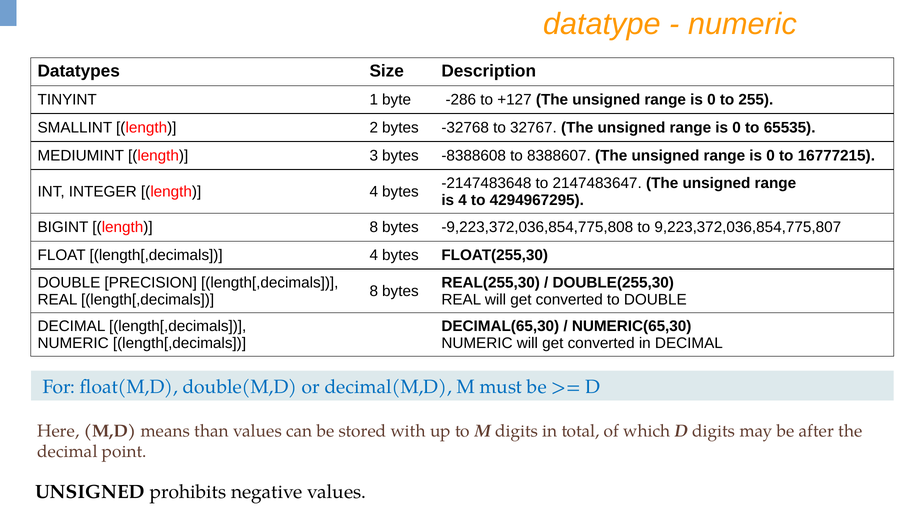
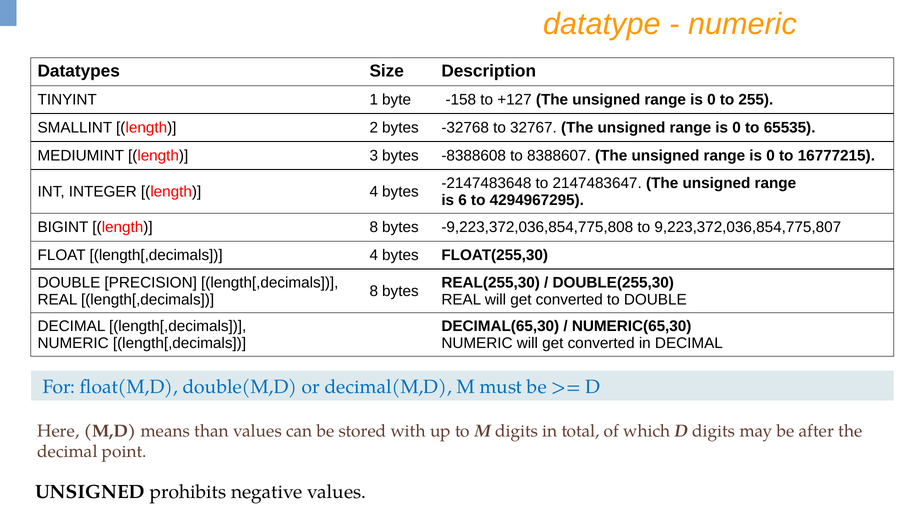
-286: -286 -> -158 (461, 100)
is 4: 4 -> 6 (463, 200)
